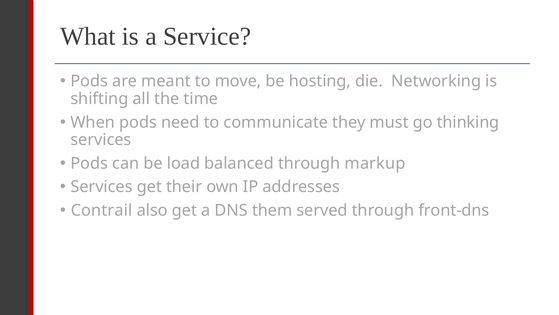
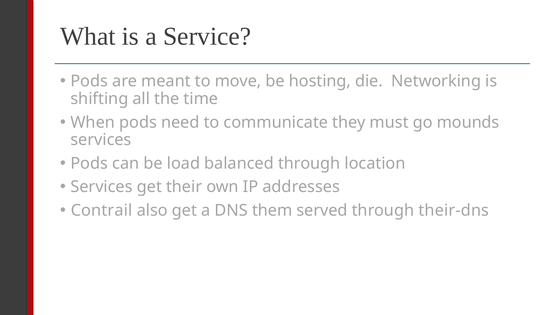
thinking: thinking -> mounds (468, 122)
markup: markup -> location (375, 163)
front-dns: front-dns -> their-dns (454, 210)
